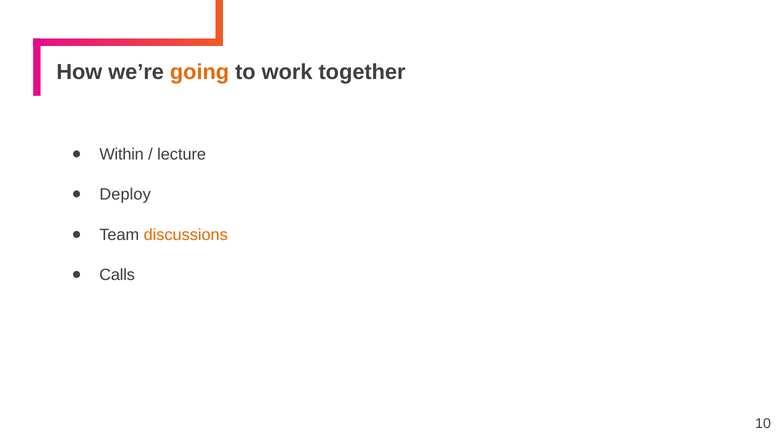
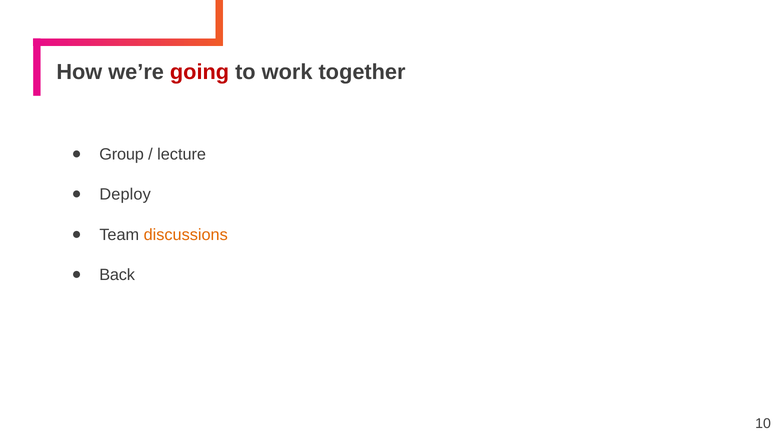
going colour: orange -> red (200, 72)
Within: Within -> Group (122, 154)
Calls: Calls -> Back (117, 275)
